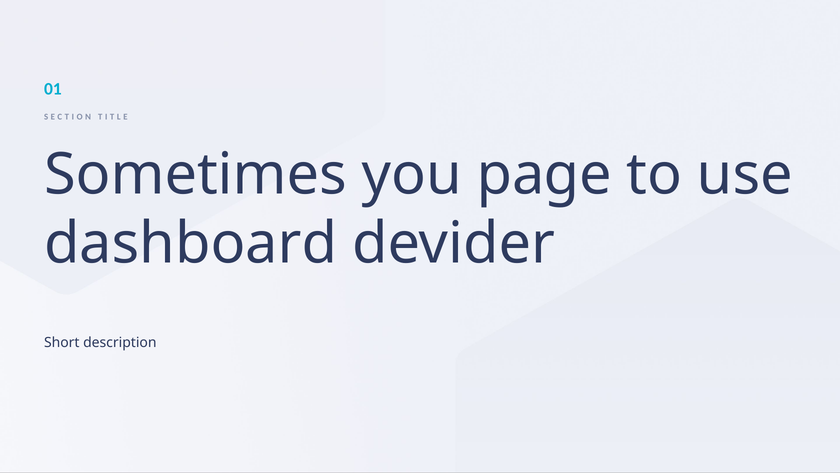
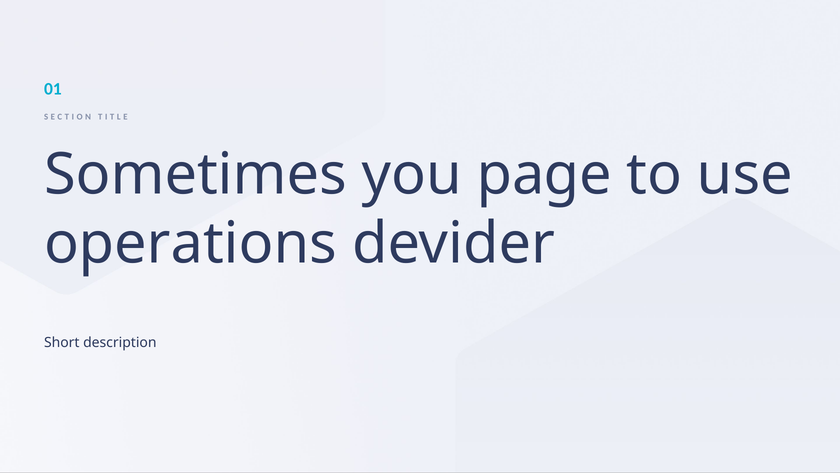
dashboard: dashboard -> operations (191, 244)
